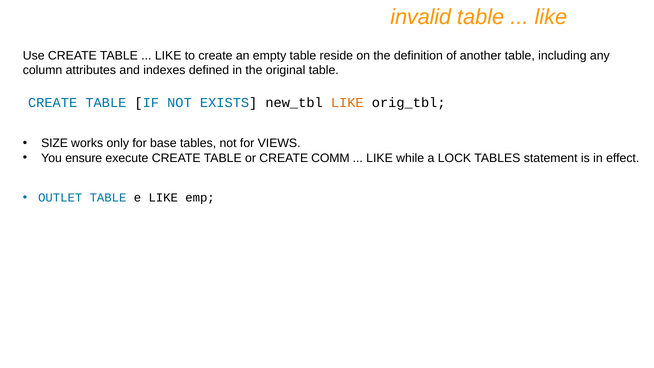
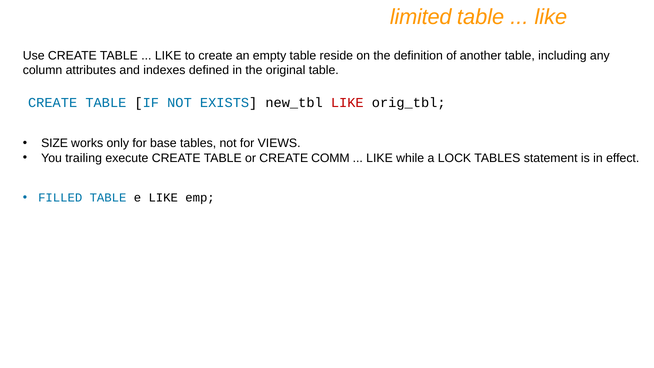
invalid: invalid -> limited (421, 17)
LIKE colour: orange -> red (347, 103)
ensure: ensure -> trailing (84, 158)
OUTLET: OUTLET -> FILLED (60, 198)
